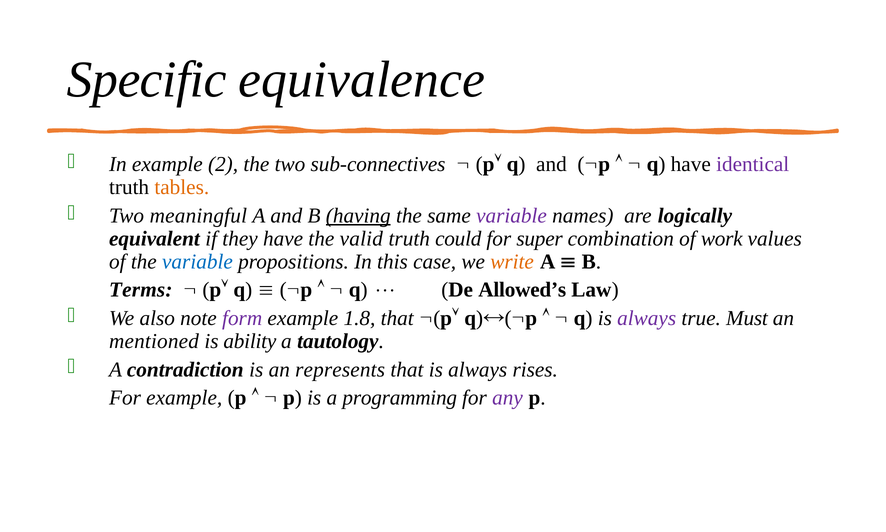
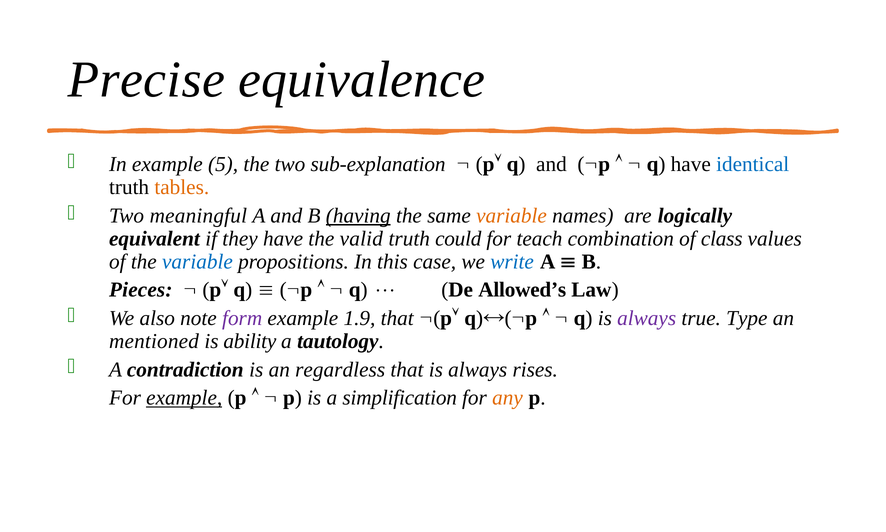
Specific: Specific -> Precise (146, 79)
2: 2 -> 5 (223, 164)
sub-connectives: sub-connectives -> sub-explanation (378, 164)
identical colour: purple -> blue (753, 164)
variable colour: purple -> orange (512, 216)
super: super -> teach (539, 238)
work: work -> class (722, 238)
write colour: orange -> blue (512, 261)
Terms: Terms -> Pieces (141, 290)
1.8: 1.8 -> 1.9 (359, 318)
Must: Must -> Type (747, 318)
represents: represents -> regardless (340, 369)
example underline: none -> present (184, 398)
programming: programming -> simplification (400, 398)
any colour: purple -> orange (507, 398)
